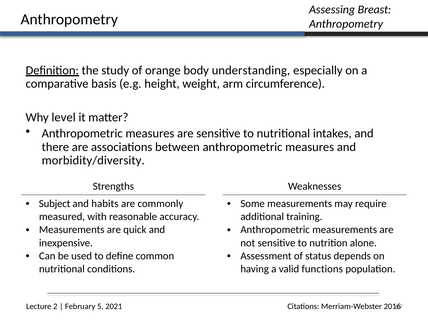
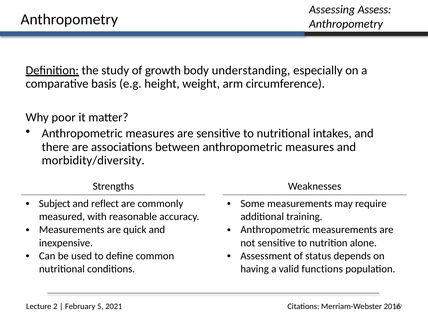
Breast: Breast -> Assess (374, 9)
orange: orange -> growth (163, 70)
level: level -> poor (64, 117)
habits: habits -> reflect (105, 204)
